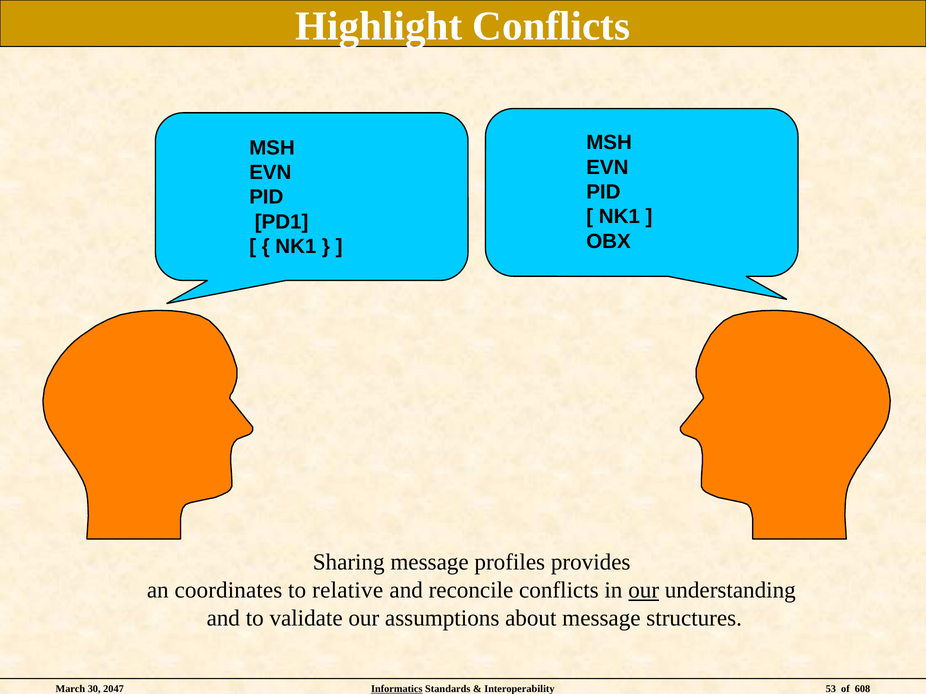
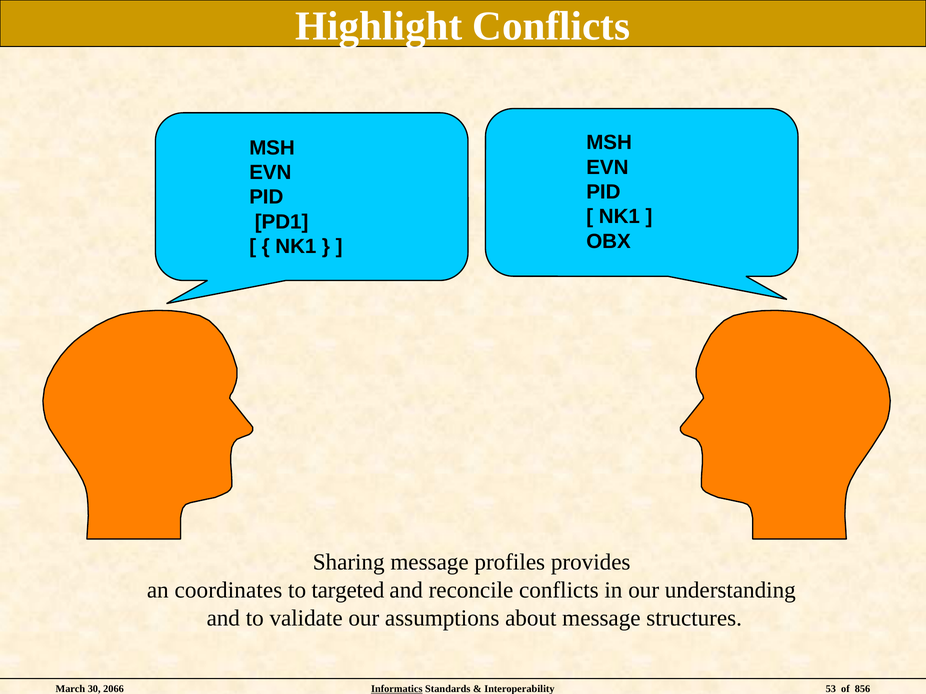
relative: relative -> targeted (348, 591)
our underline: present -> none (644, 591)
2047: 2047 -> 2066 (113, 689)
608: 608 -> 856 (863, 689)
